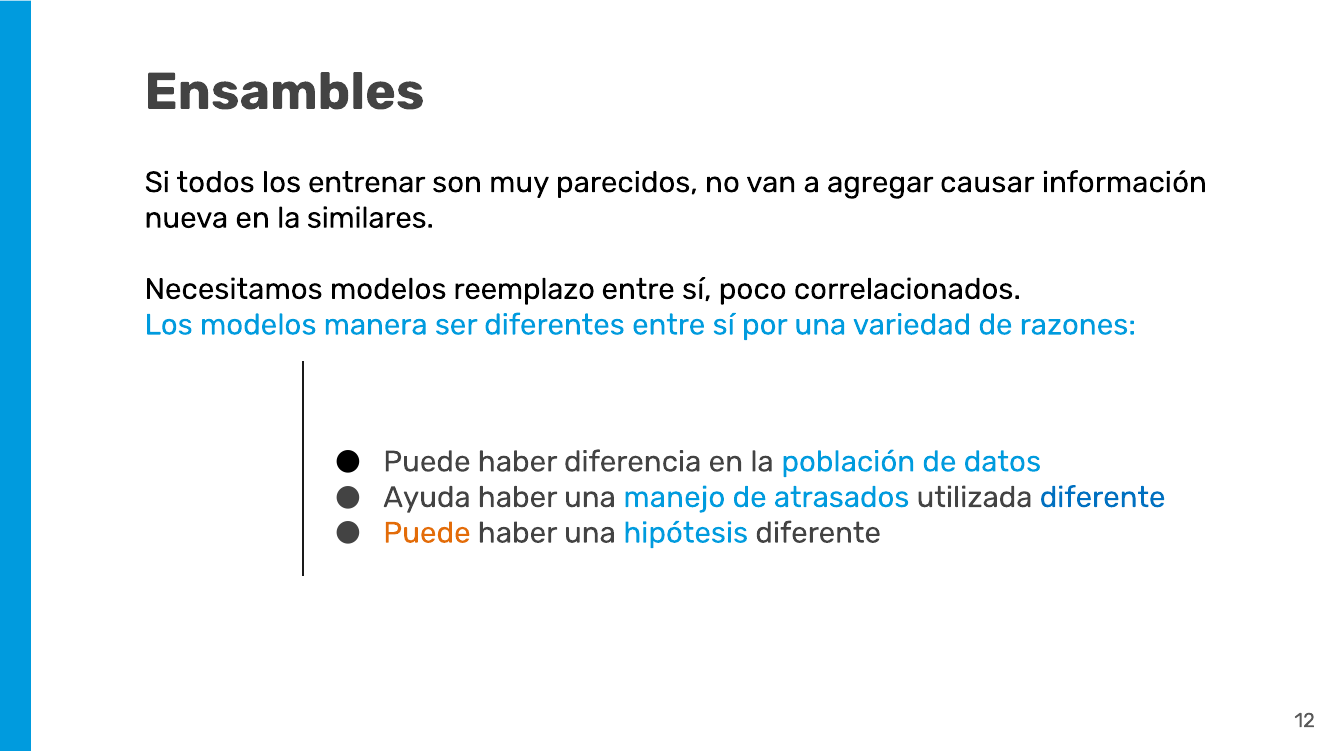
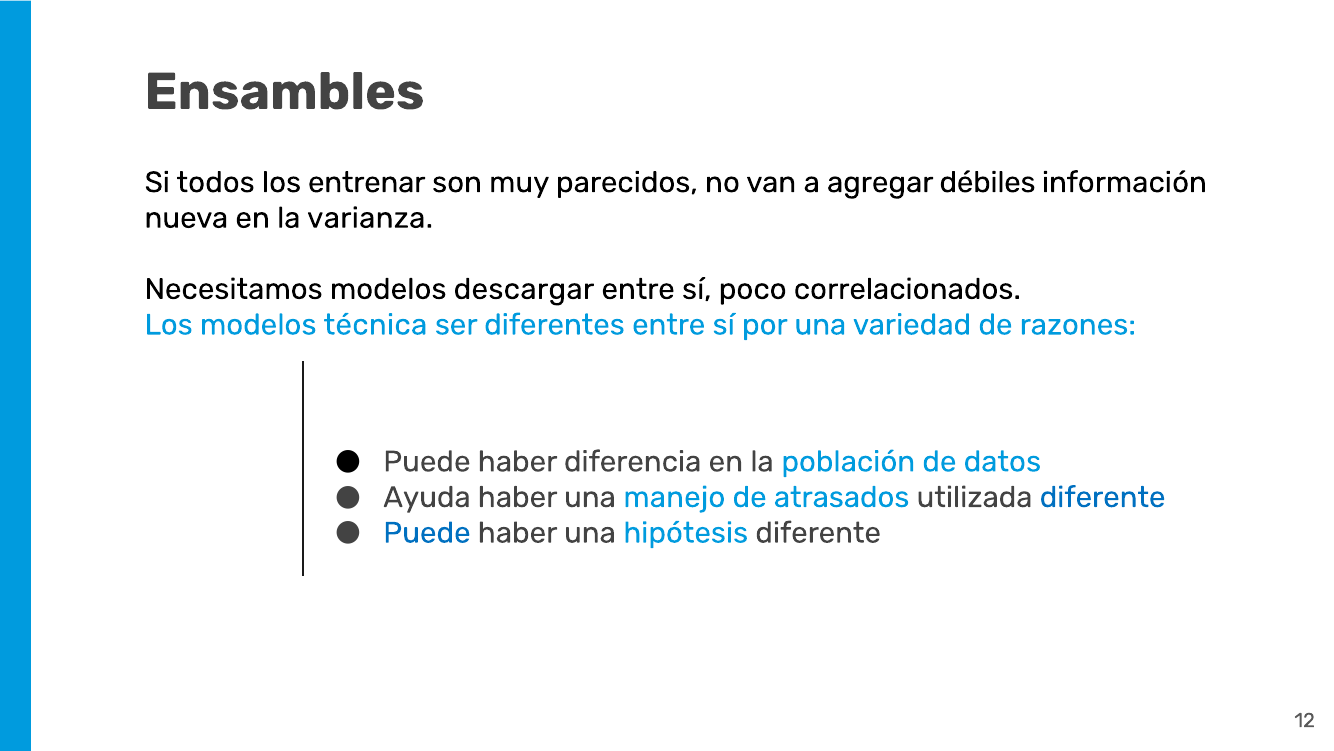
causar: causar -> débiles (988, 182)
similares: similares -> varianza (370, 218)
reemplazo: reemplazo -> descargar (524, 289)
manera: manera -> técnica (375, 324)
Puede colour: orange -> blue (427, 532)
